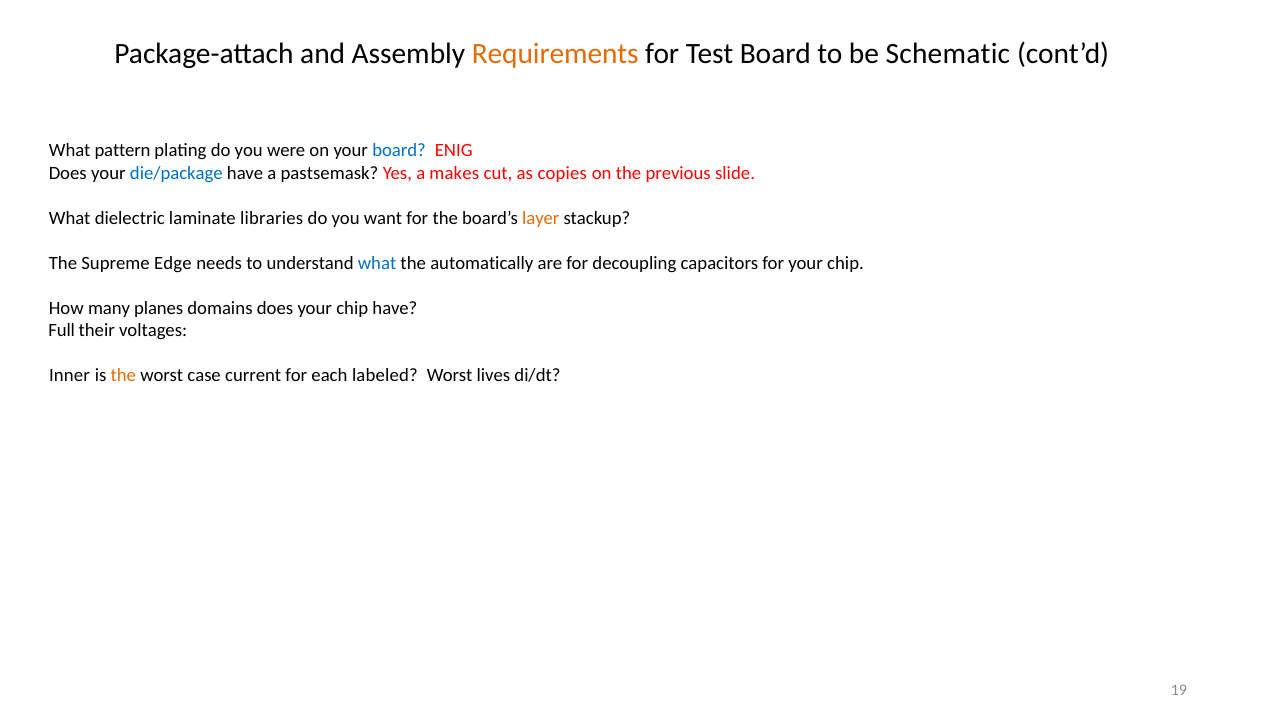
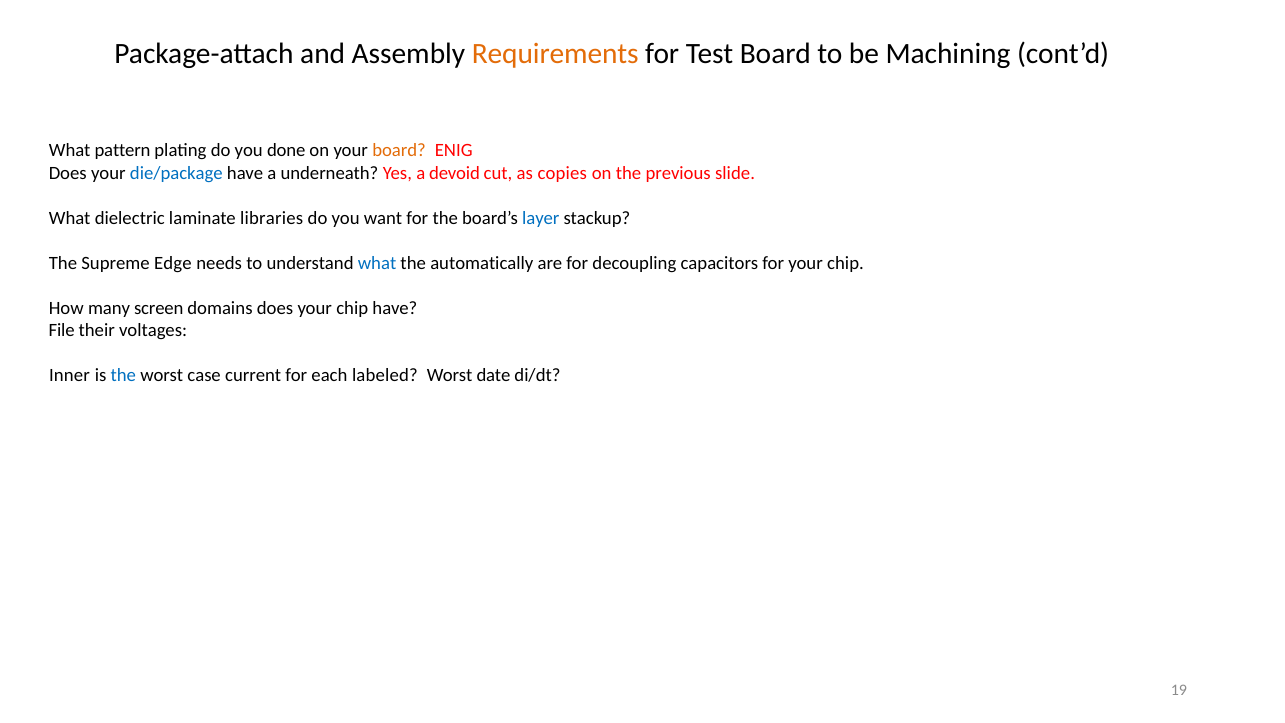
Schematic: Schematic -> Machining (948, 54)
were: were -> done (286, 150)
board colour: blue -> orange (399, 150)
pastsemask: pastsemask -> underneath (330, 173)
makes: makes -> devoid (455, 173)
layer colour: orange -> blue (541, 218)
planes: planes -> screen (159, 308)
Full: Full -> File (62, 330)
the colour: orange -> blue (123, 375)
lives: lives -> date (493, 375)
